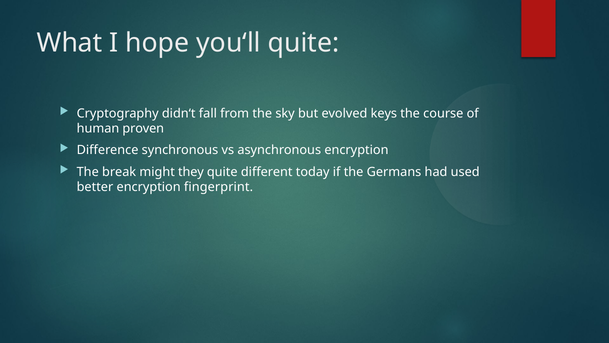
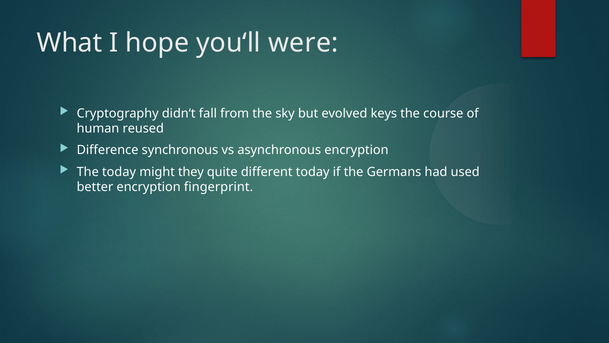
you‘ll quite: quite -> were (303, 43)
proven: proven -> reused (143, 129)
The break: break -> today (119, 172)
